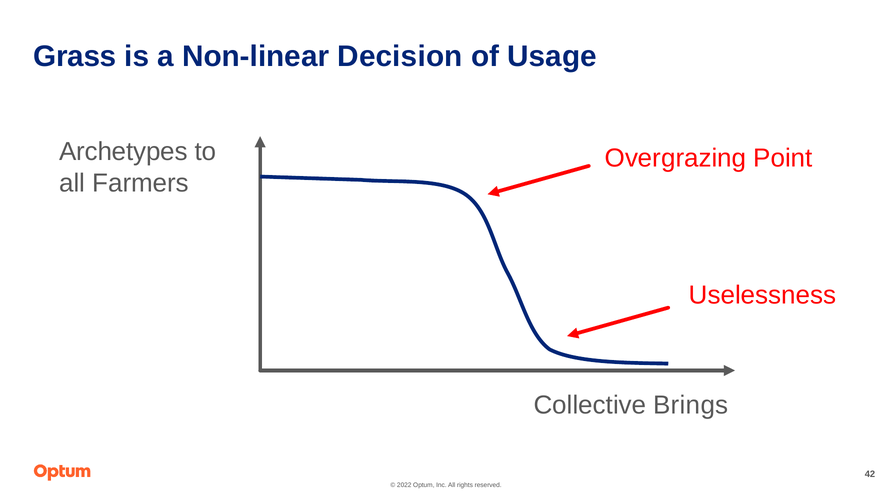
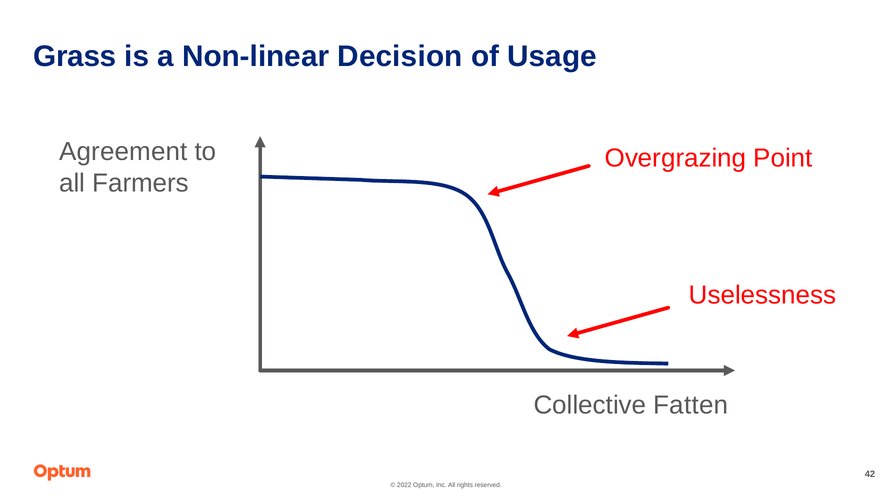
Archetypes: Archetypes -> Agreement (123, 152)
Brings: Brings -> Fatten (691, 405)
